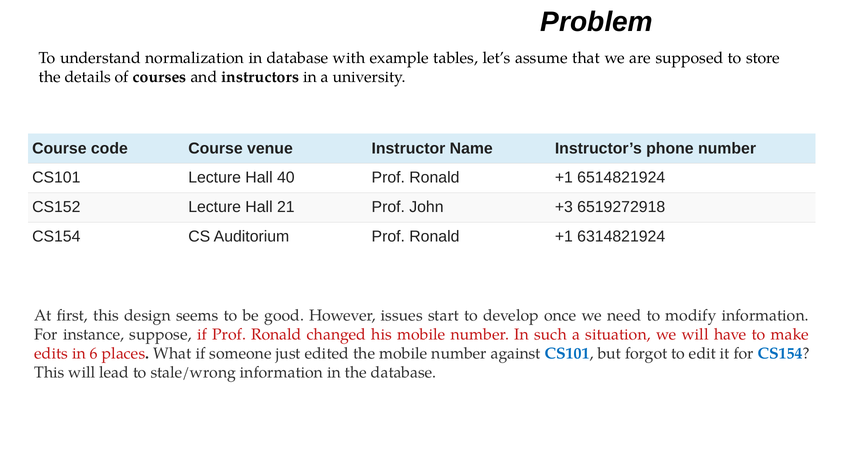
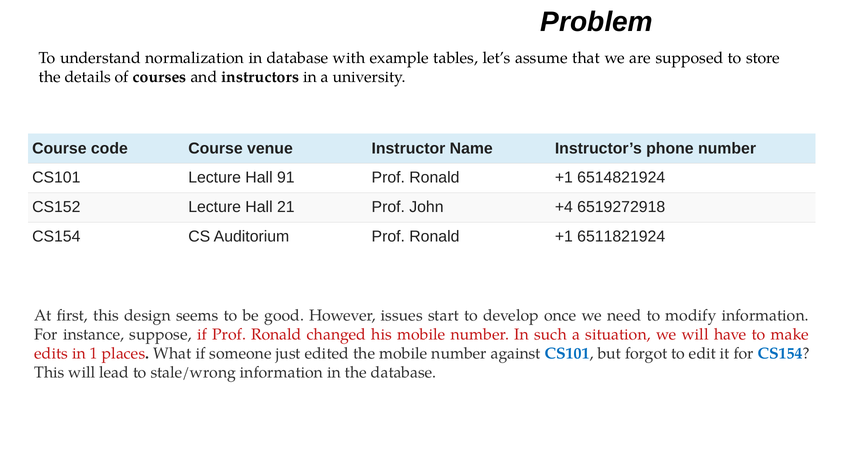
40: 40 -> 91 (286, 177)
+3: +3 -> +4 (564, 207)
6314821924: 6314821924 -> 6511821924 (621, 237)
6: 6 -> 1 (94, 353)
